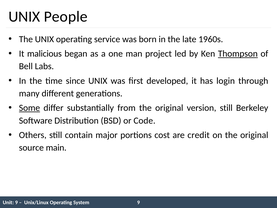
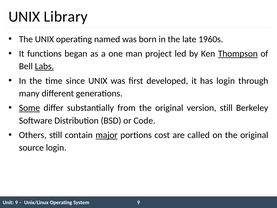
People: People -> Library (66, 17)
service: service -> named (107, 39)
malicious: malicious -> functions (44, 54)
Labs underline: none -> present (44, 66)
major underline: none -> present (107, 135)
credit: credit -> called (199, 135)
source main: main -> login (56, 148)
